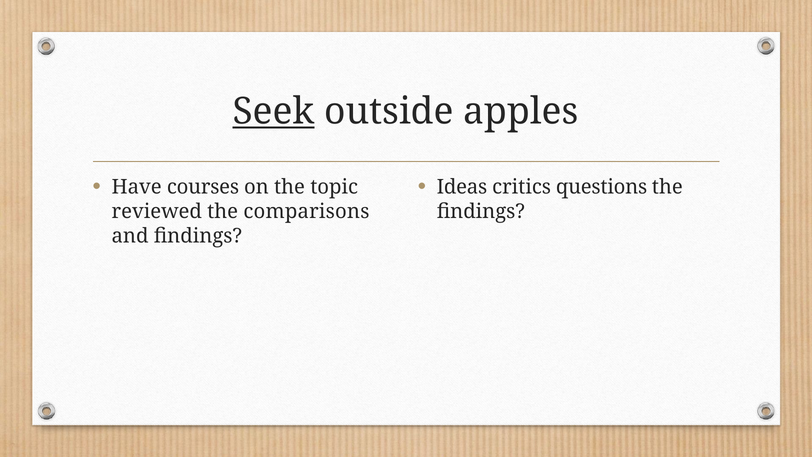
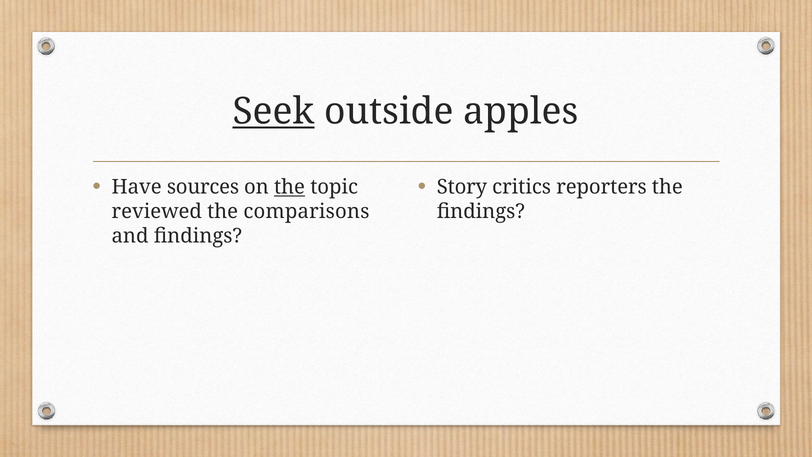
courses: courses -> sources (203, 187)
the underline: none -> present (290, 187)
Ideas: Ideas -> Story (462, 187)
questions: questions -> reporters (601, 187)
